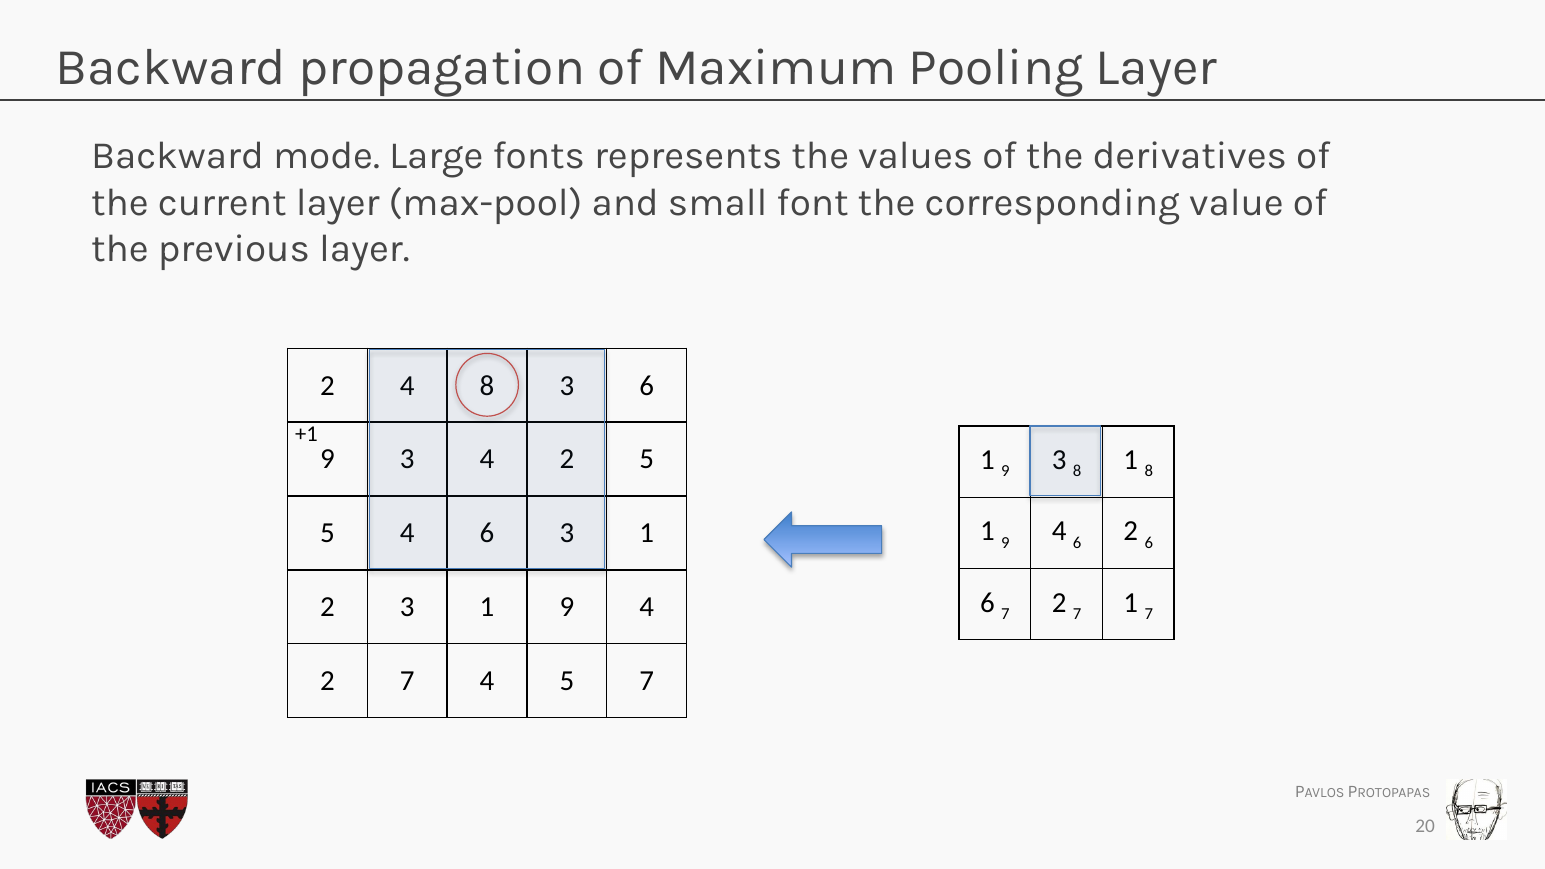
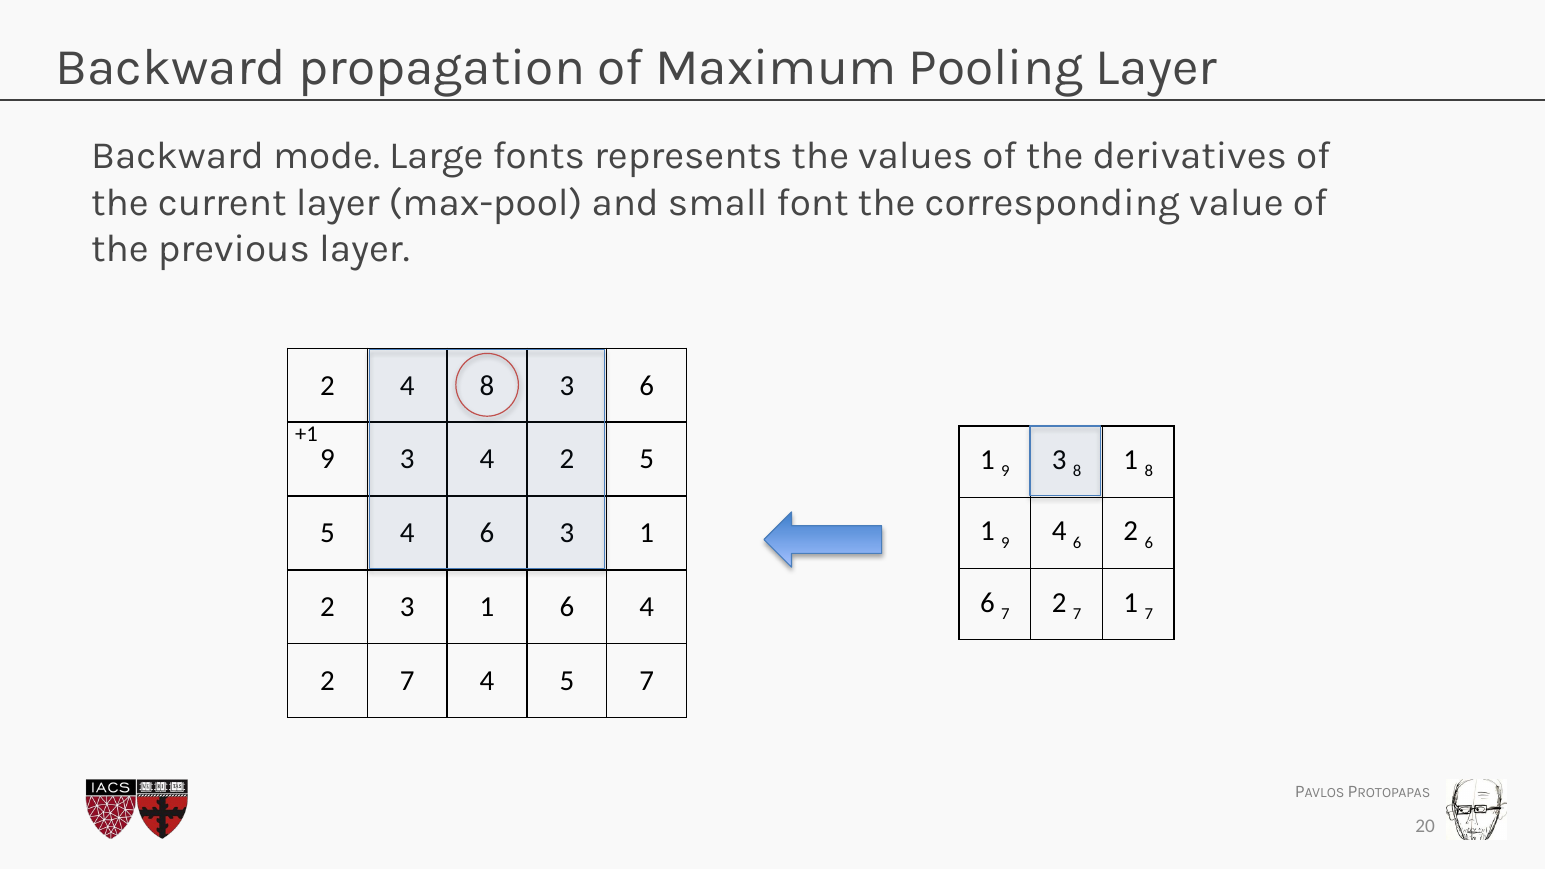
3 1 9: 9 -> 6 (567, 607)
